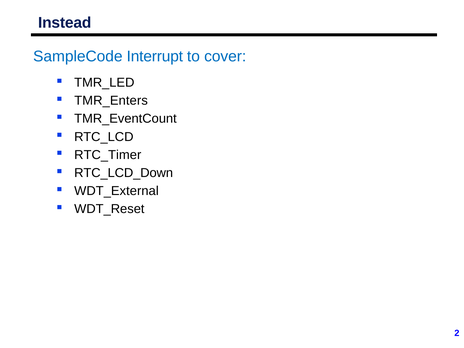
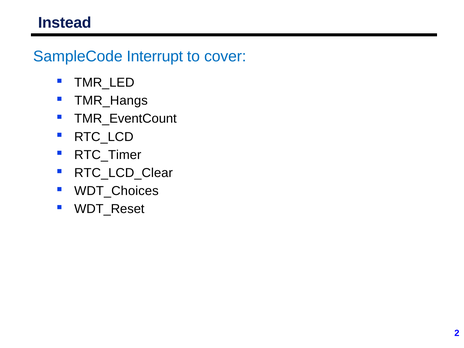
TMR_Enters: TMR_Enters -> TMR_Hangs (111, 101)
RTC_LCD_Down: RTC_LCD_Down -> RTC_LCD_Clear (124, 173)
WDT_External: WDT_External -> WDT_Choices (116, 191)
